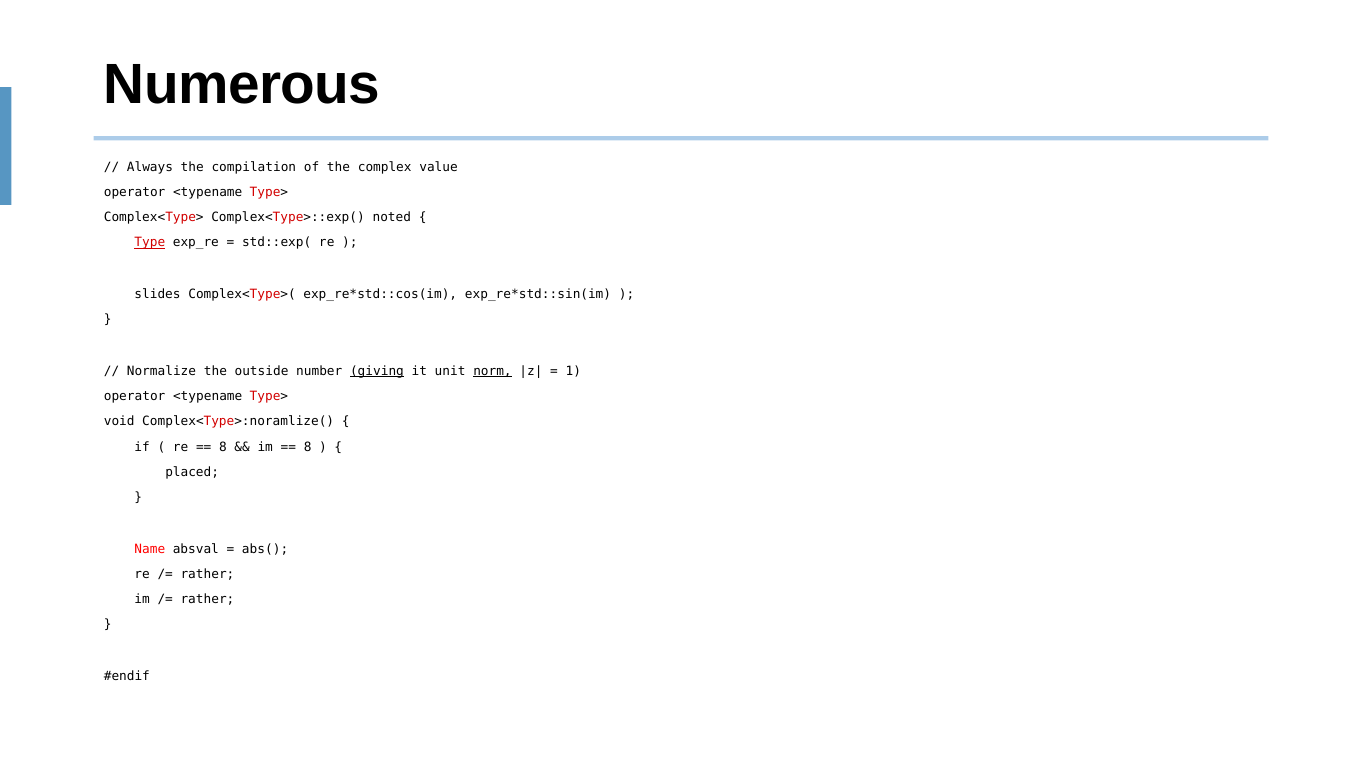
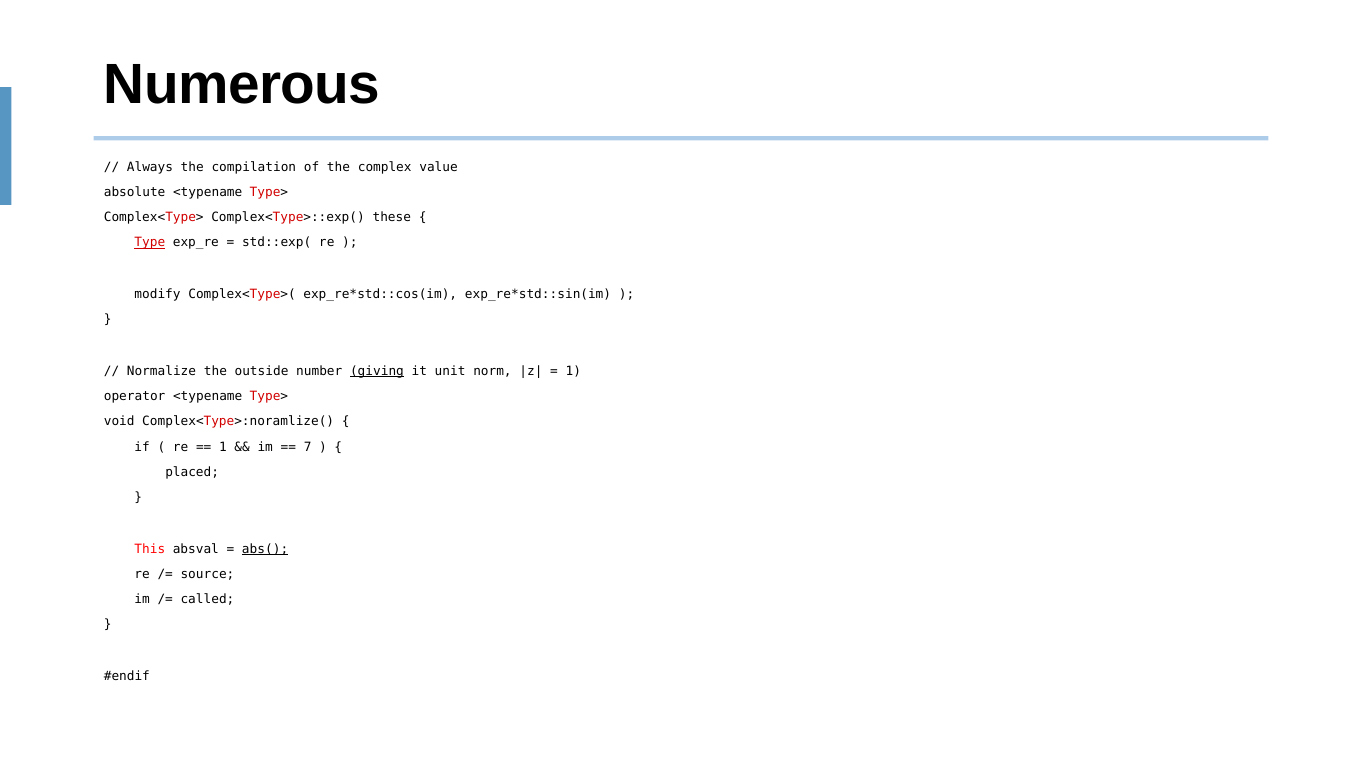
operator: operator -> absolute (135, 192)
noted: noted -> these (392, 218)
slides: slides -> modify (158, 295)
norm underline: present -> none (492, 371)
8: 8 -> 1 (223, 447)
8: 8 -> 7 (308, 447)
Name: Name -> This (150, 549)
abs( underline: none -> present (265, 549)
rather: rather -> source (207, 574)
rather: rather -> called (207, 599)
